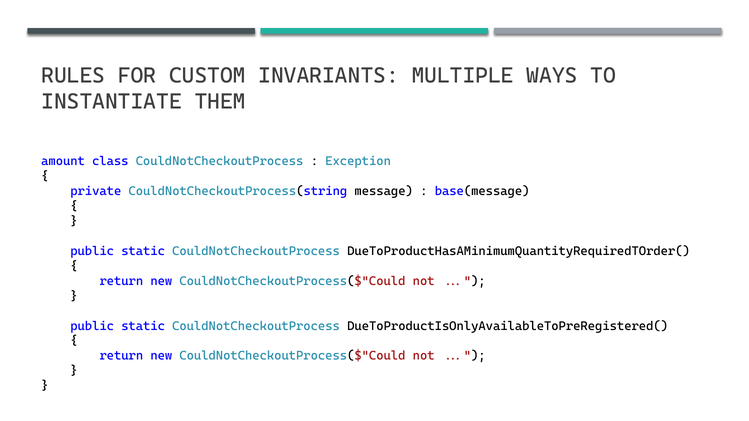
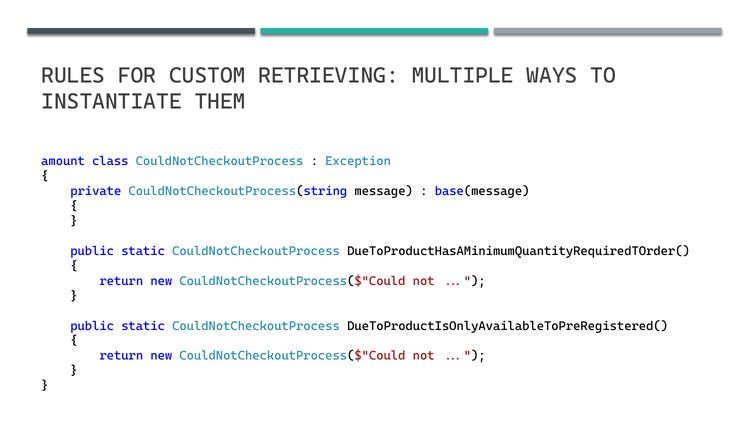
INVARIANTS: INVARIANTS -> RETRIEVING (329, 76)
